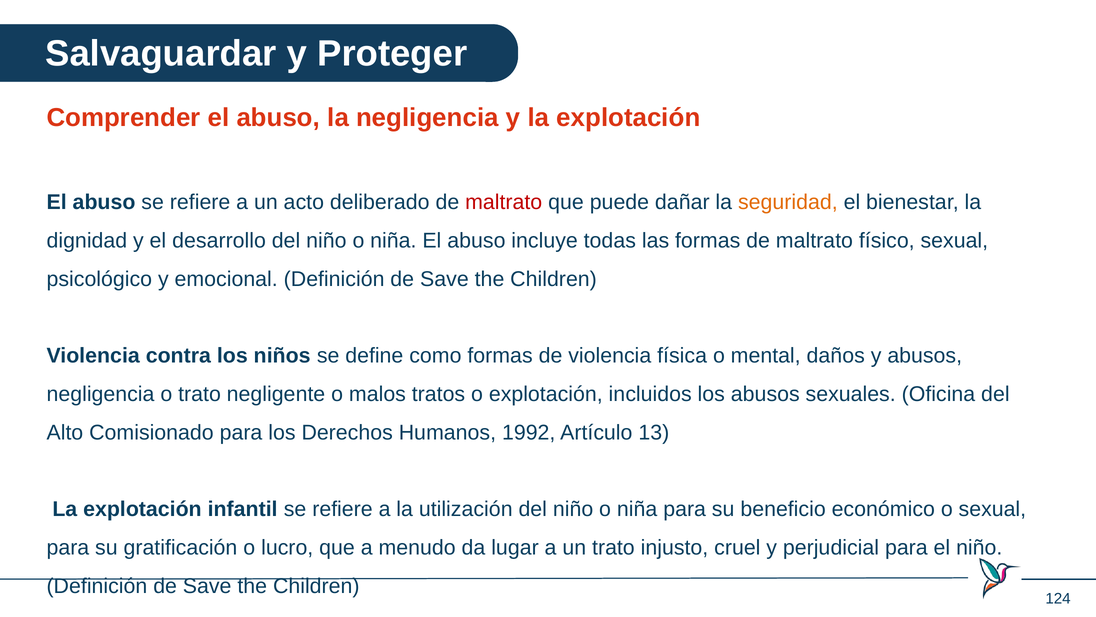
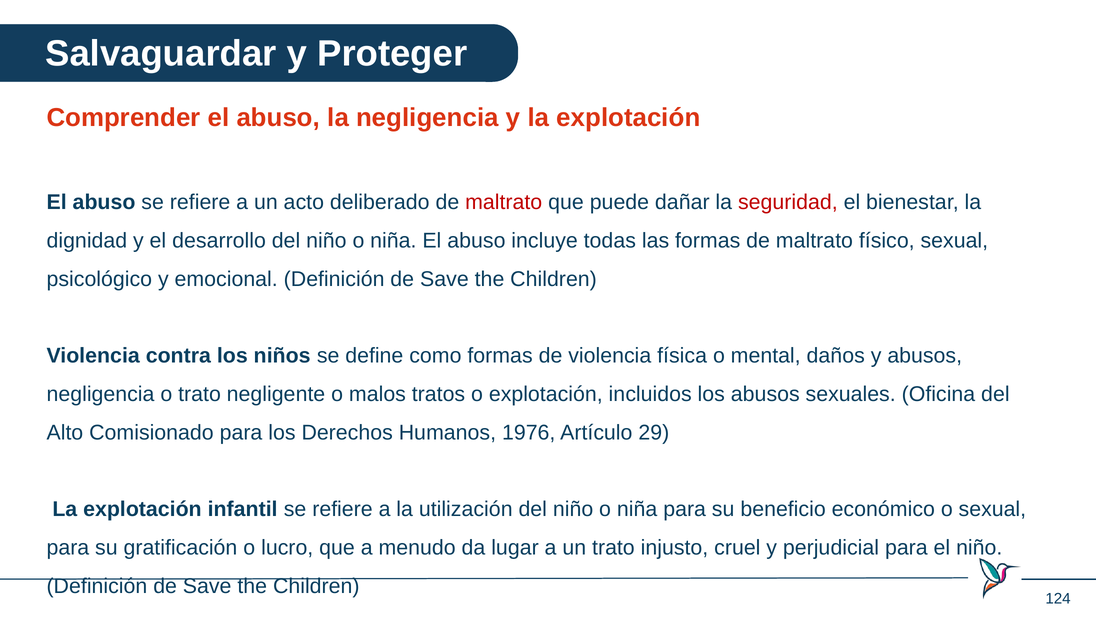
seguridad colour: orange -> red (788, 202)
1992: 1992 -> 1976 (529, 432)
13: 13 -> 29 (654, 432)
